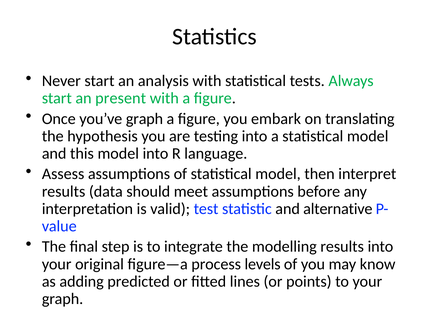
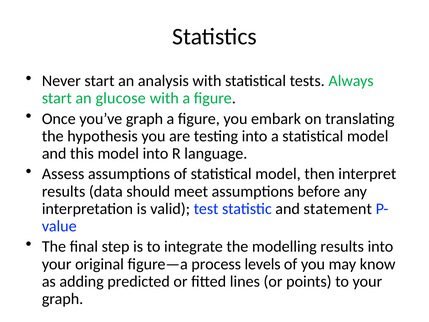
present: present -> glucose (121, 98)
alternative: alternative -> statement (338, 209)
